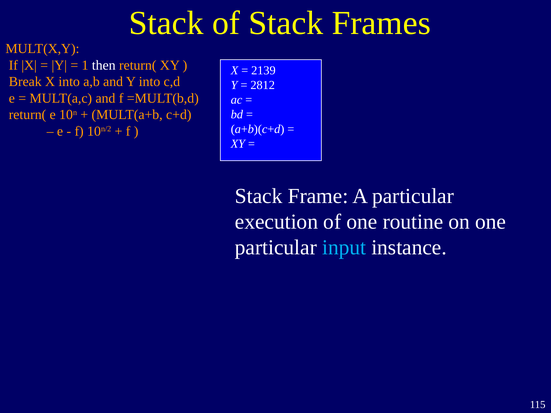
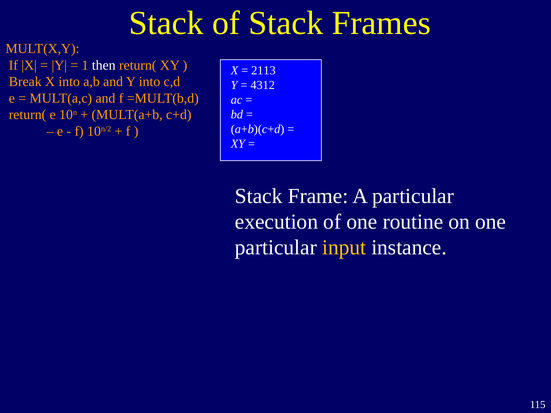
2139: 2139 -> 2113 (263, 71)
2812: 2812 -> 4312 (263, 85)
input colour: light blue -> yellow (344, 248)
